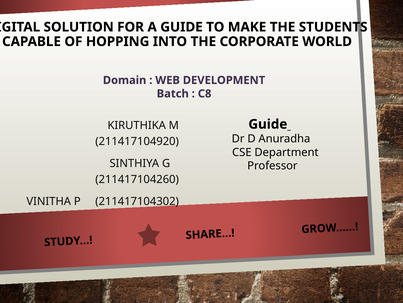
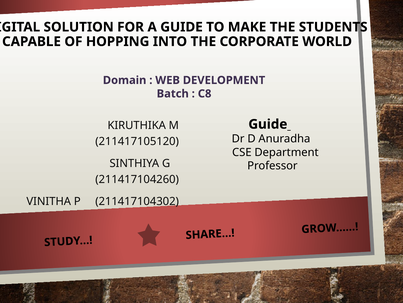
211417104920: 211417104920 -> 211417105120 (137, 141)
